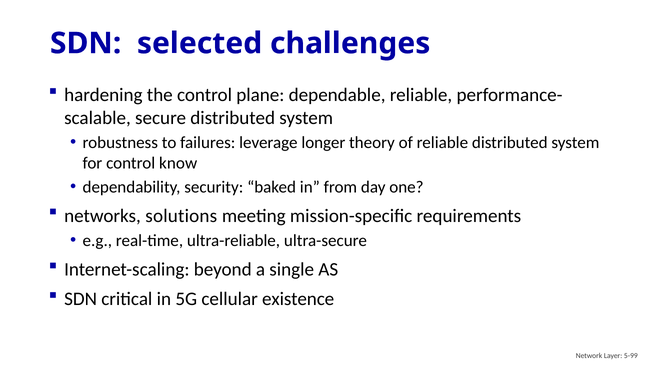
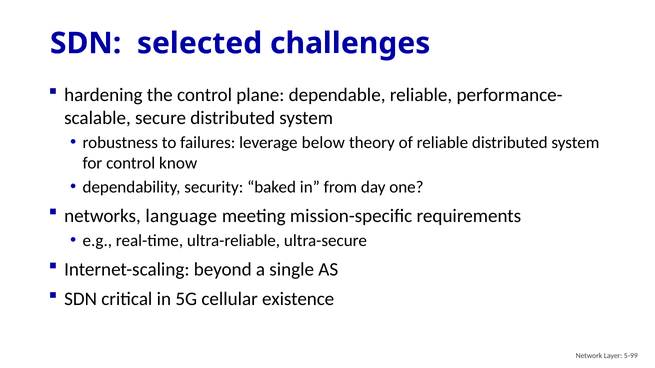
longer: longer -> below (323, 143)
solutions: solutions -> language (181, 216)
